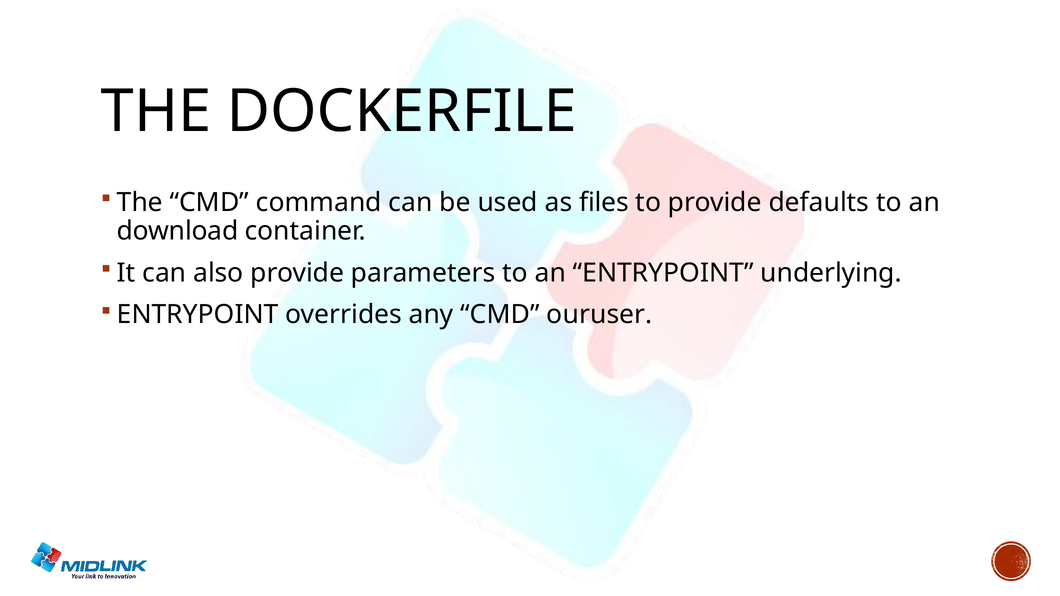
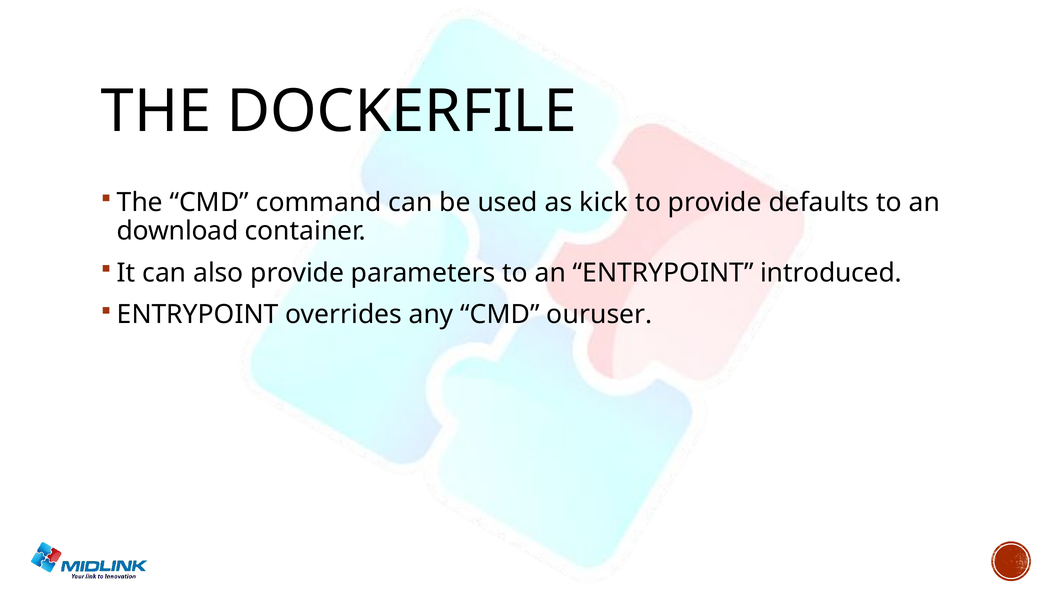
files: files -> kick (604, 203)
underlying: underlying -> introduced (831, 273)
